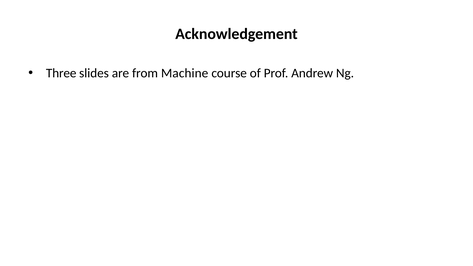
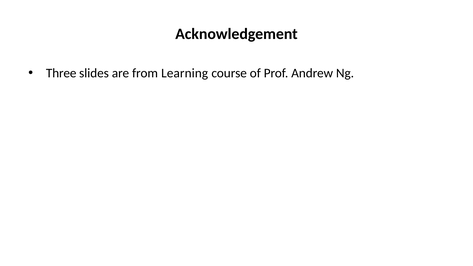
Machine: Machine -> Learning (185, 73)
